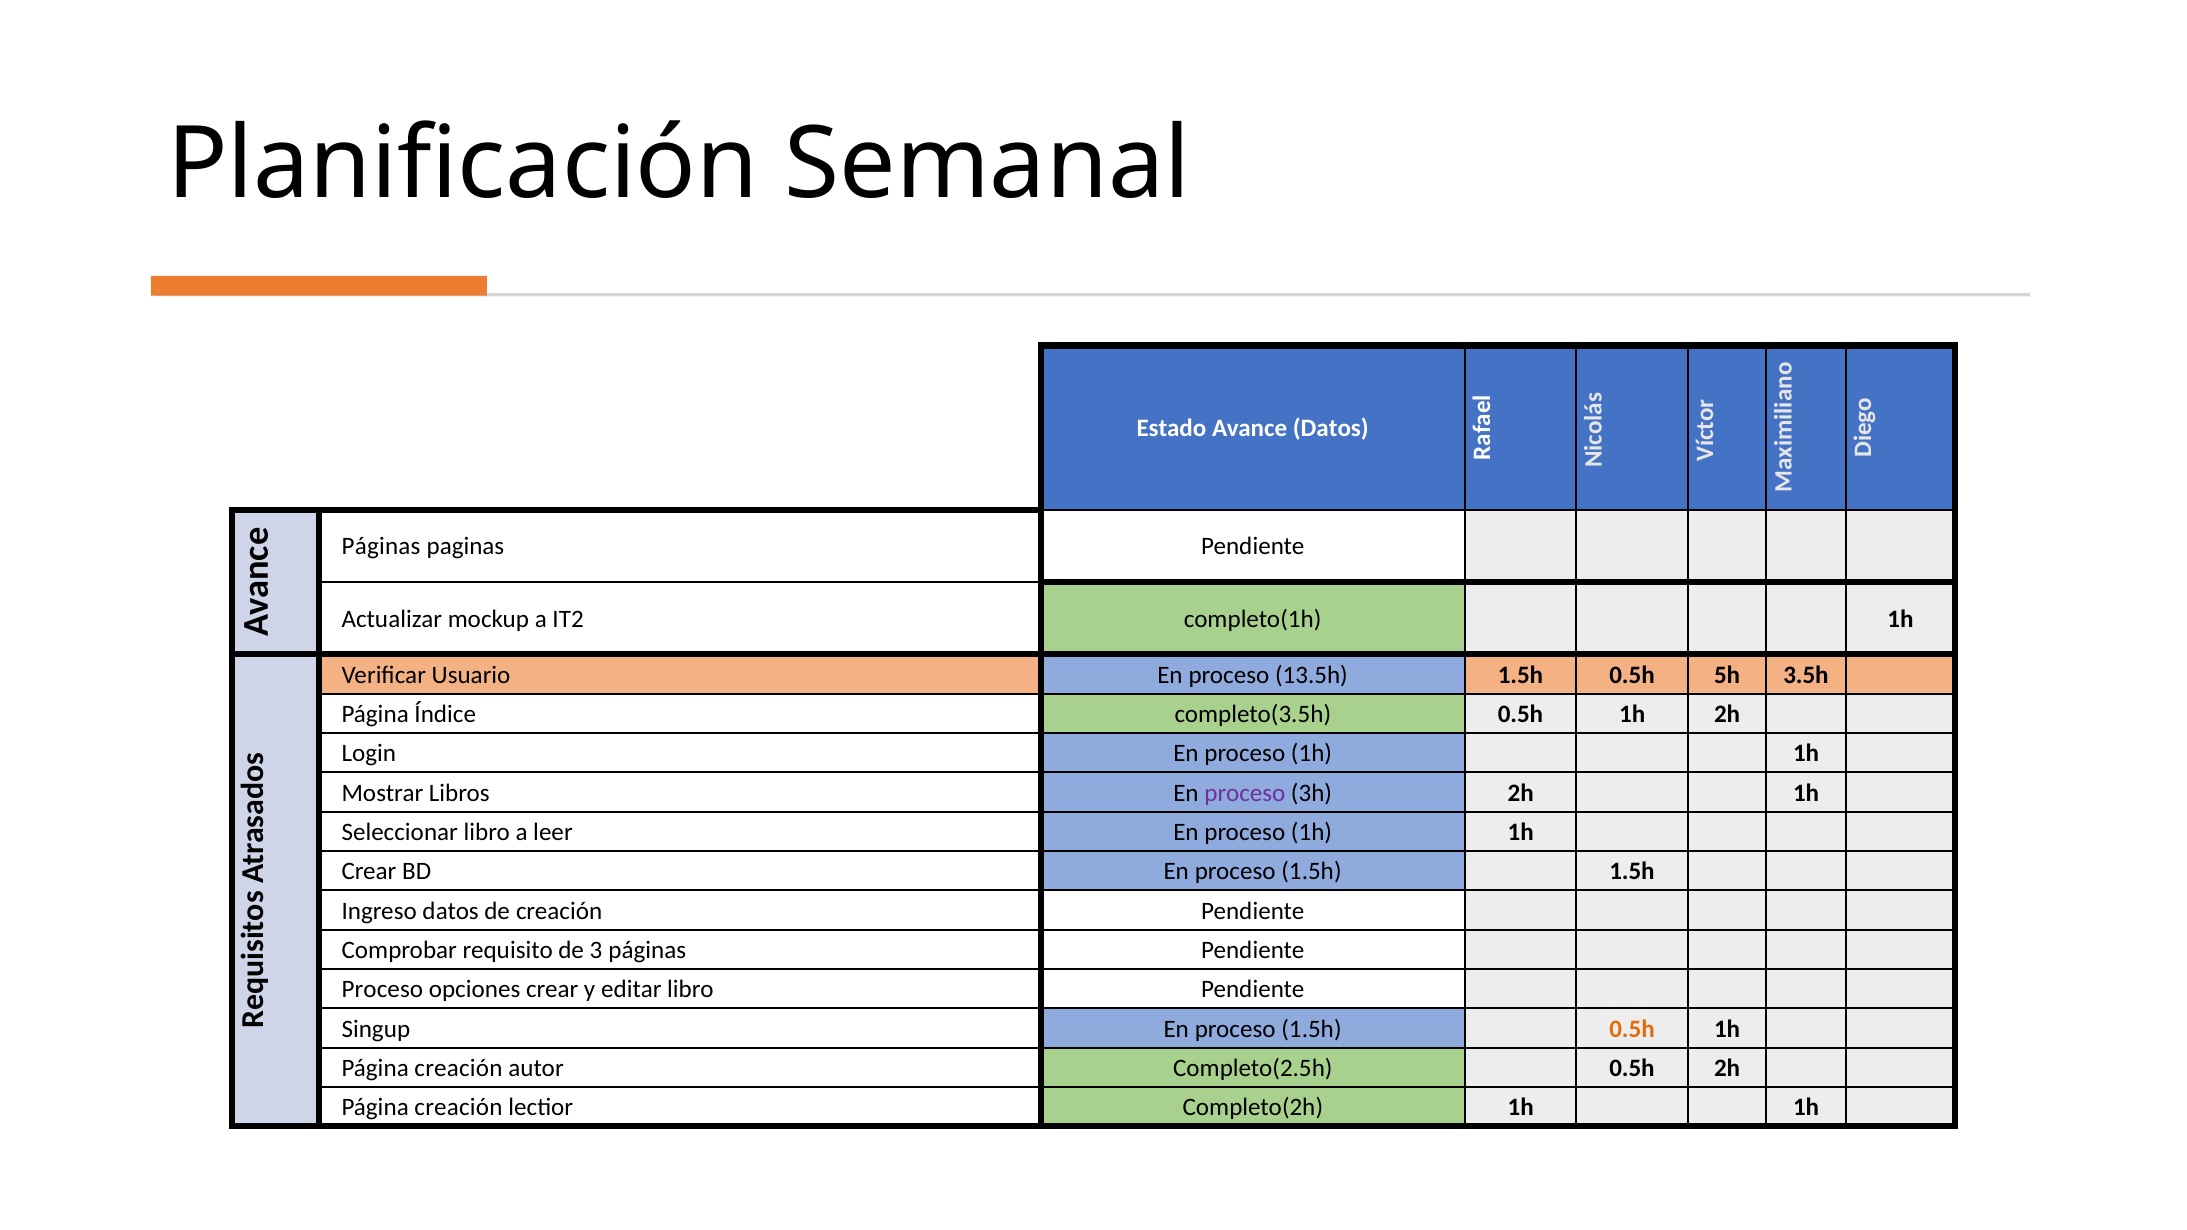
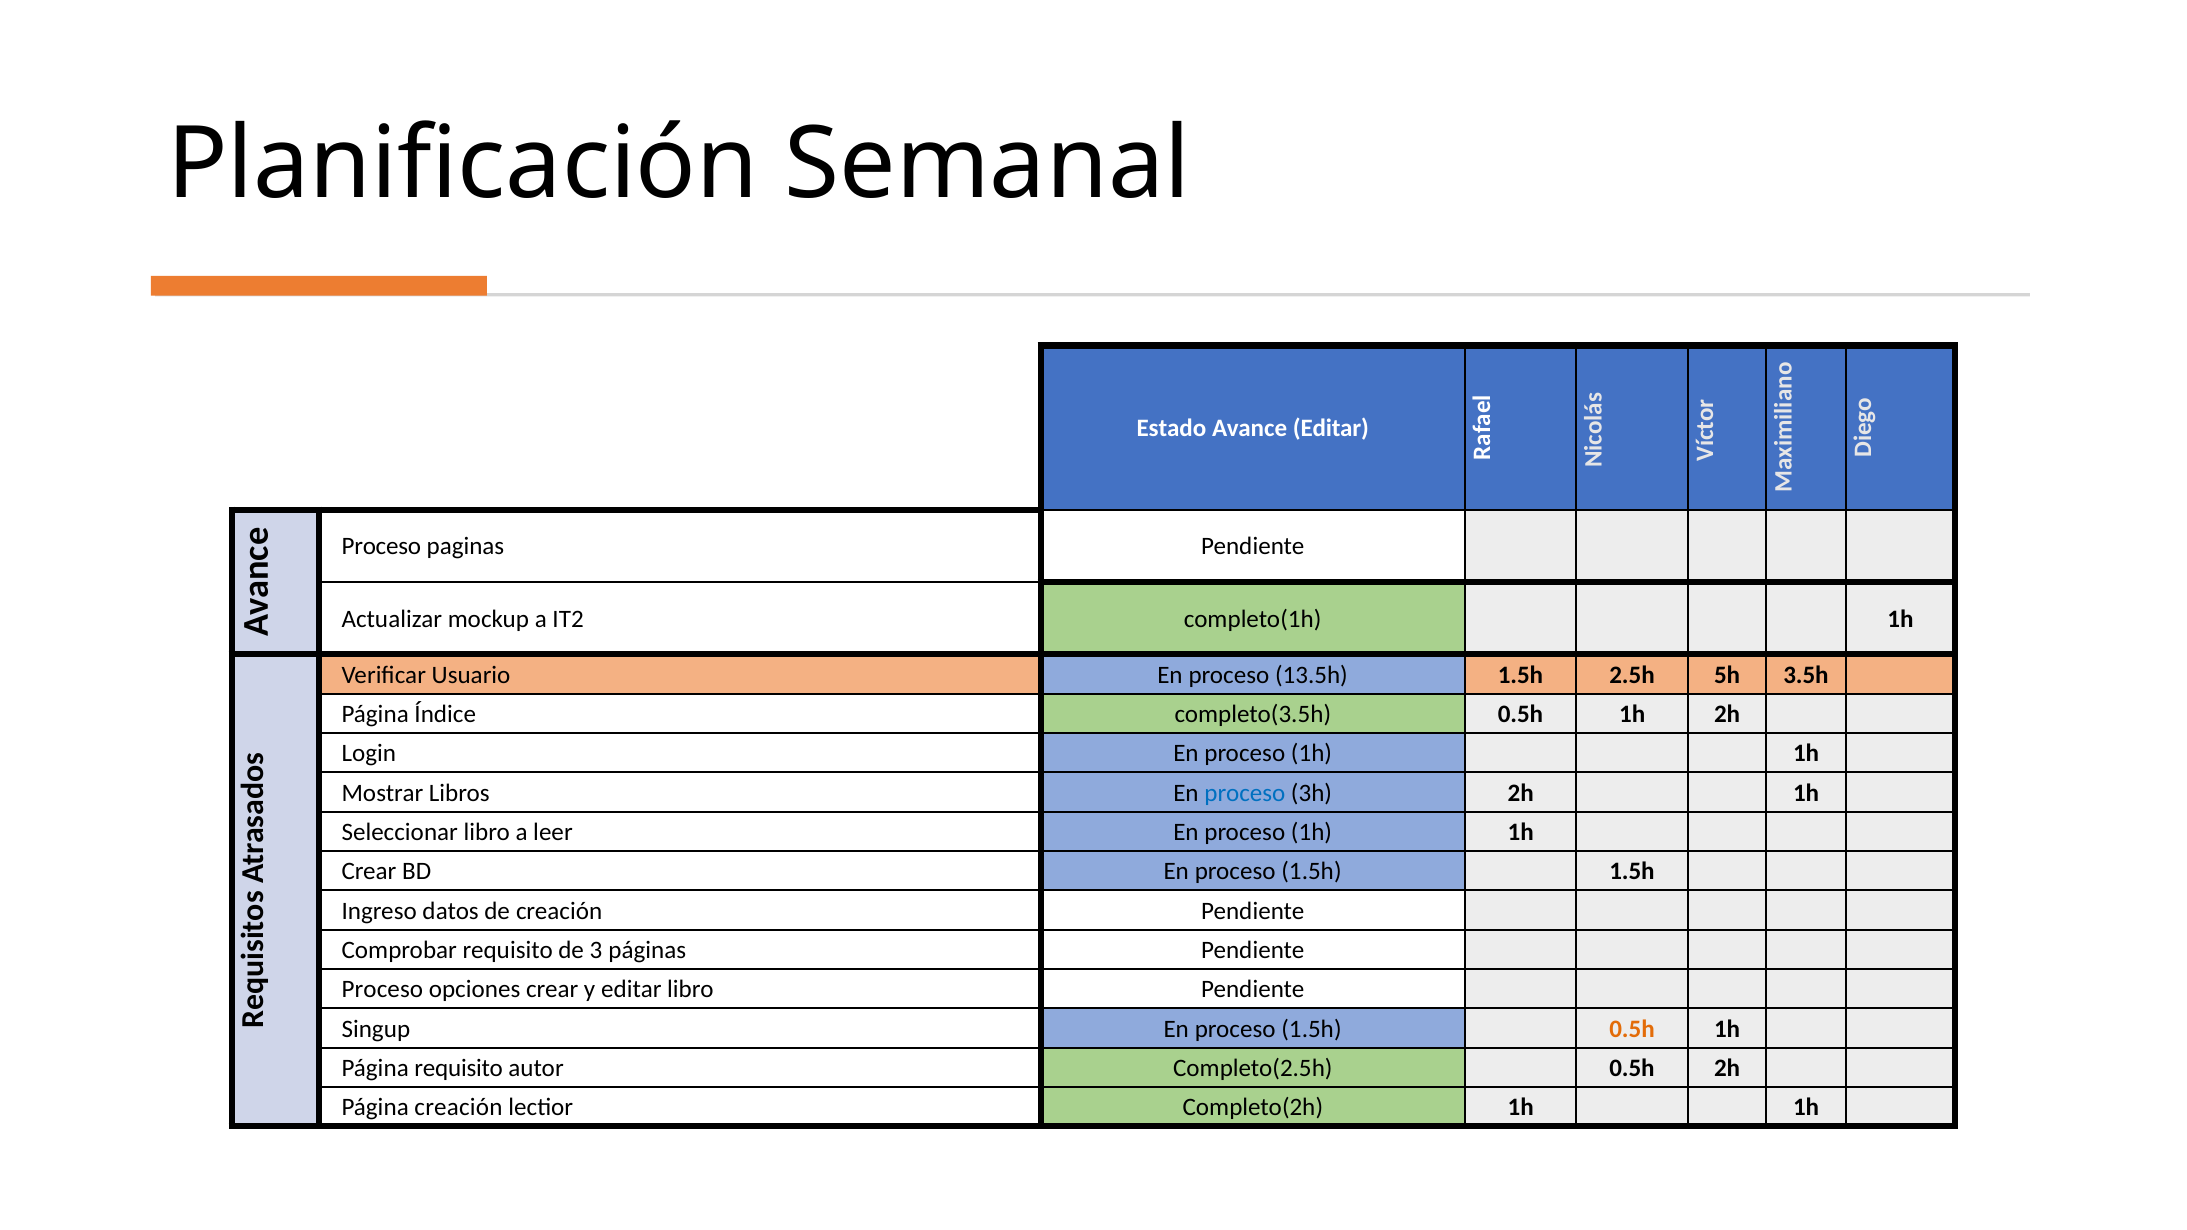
Avance Datos: Datos -> Editar (1331, 429)
Páginas: Páginas -> Proceso (381, 547)
13.5h 1.5h 0.5h: 0.5h -> 2.5h (1632, 675)
proceso colour: purple -> blue (1245, 793)
creación: creación -> requisito (459, 1068)
